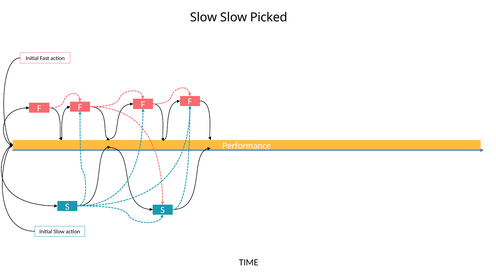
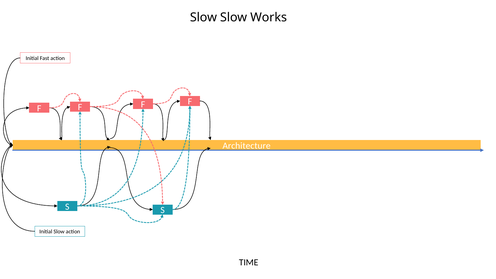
Picked: Picked -> Works (269, 17)
Performance: Performance -> Architecture (247, 146)
